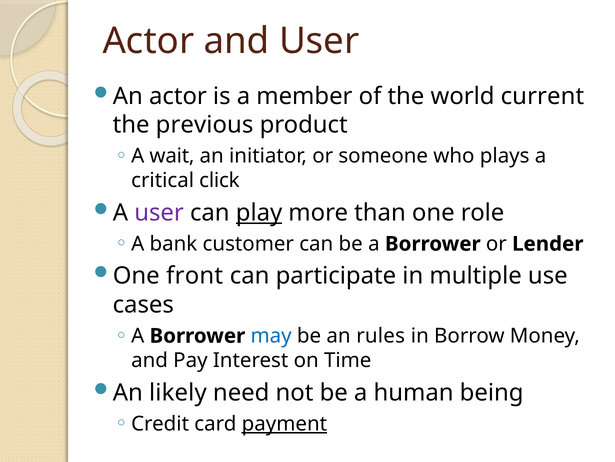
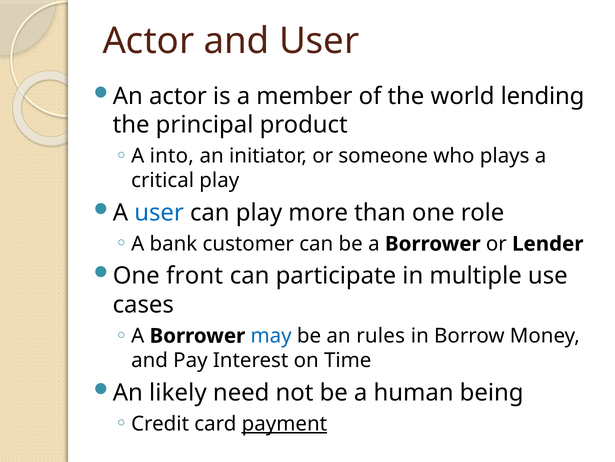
current: current -> lending (543, 96)
previous: previous -> principal (205, 125)
wait: wait -> into (172, 156)
critical click: click -> play (219, 180)
user colour: purple -> blue (159, 212)
play underline: present -> none (259, 212)
